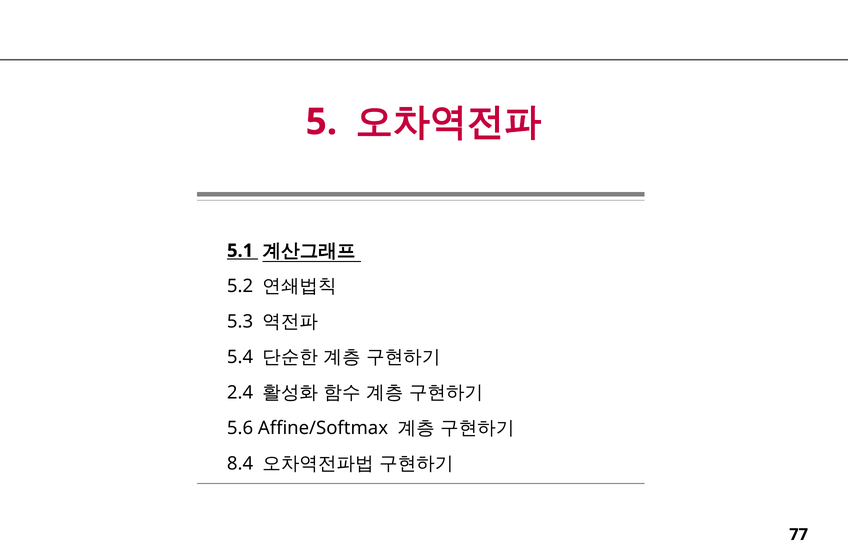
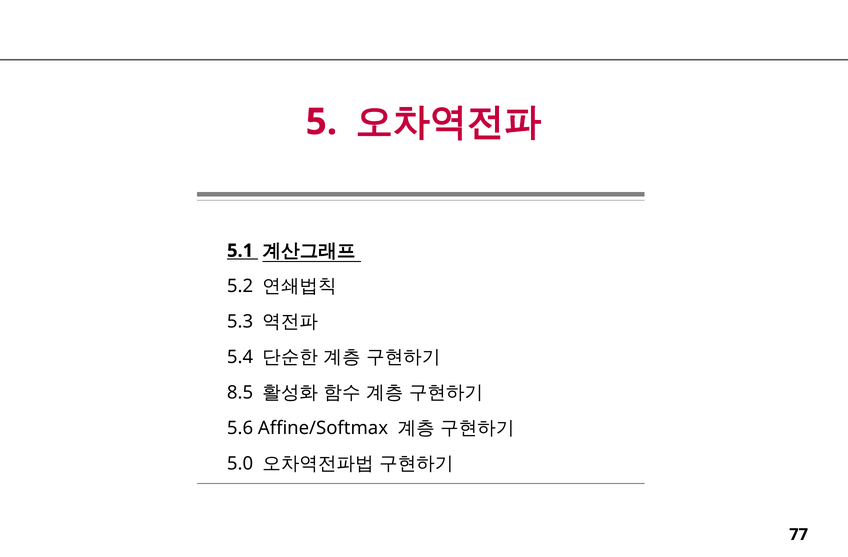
2.4: 2.4 -> 8.5 (240, 393)
8.4: 8.4 -> 5.0 (240, 464)
